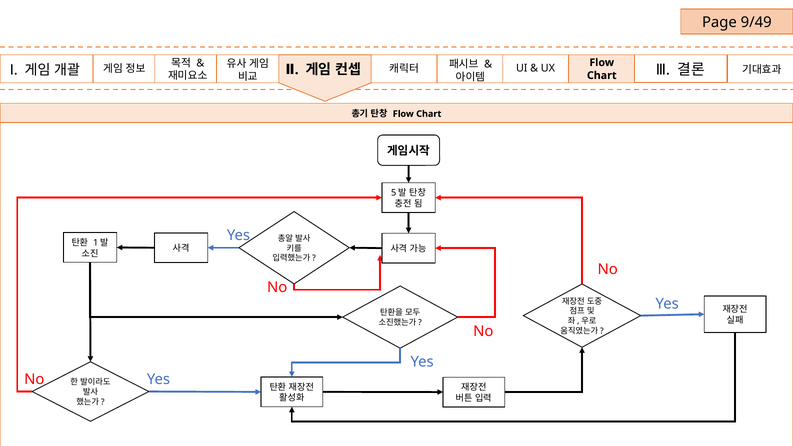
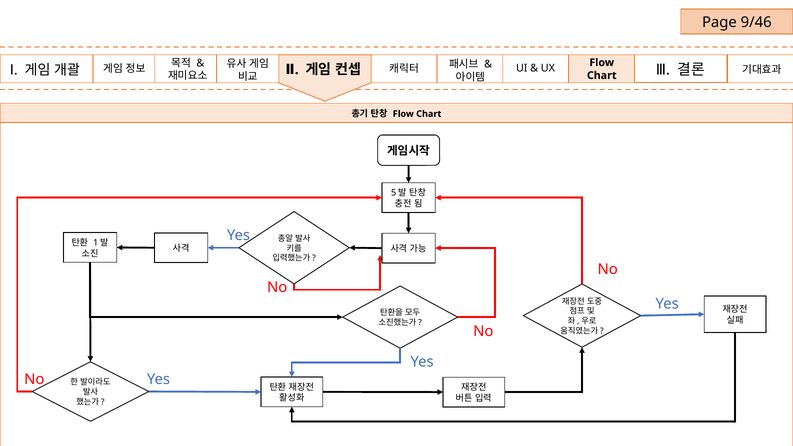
9/49: 9/49 -> 9/46 (756, 23)
